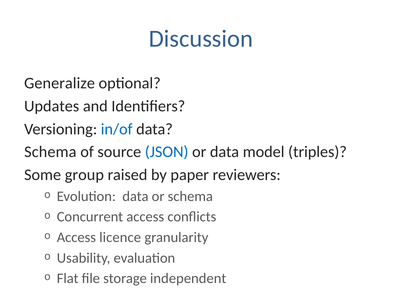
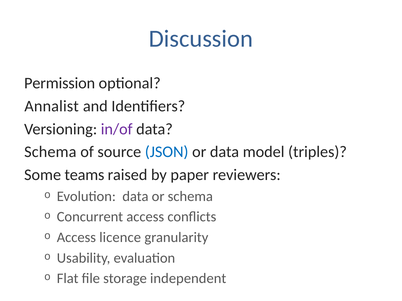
Generalize: Generalize -> Permission (60, 83)
Updates: Updates -> Annalist (52, 106)
in/of colour: blue -> purple (117, 129)
group: group -> teams (84, 175)
